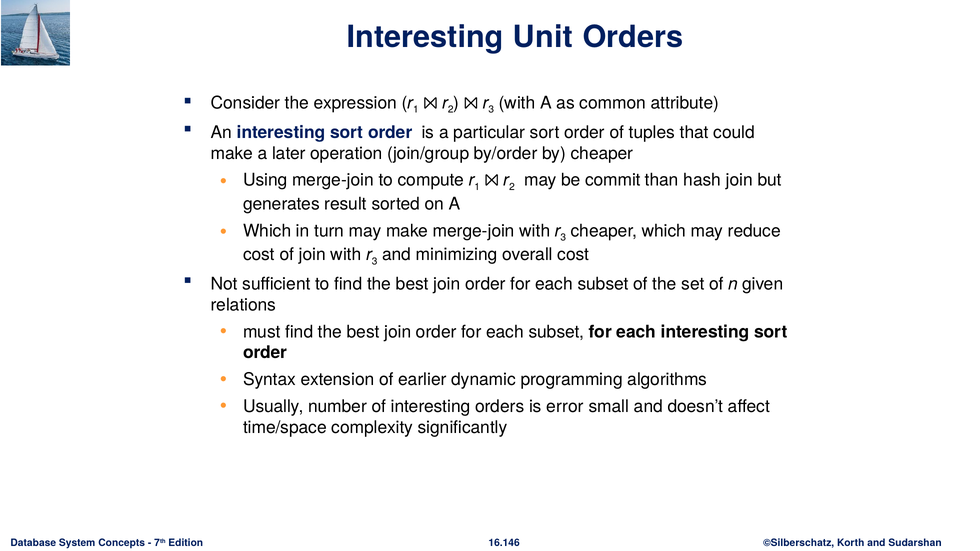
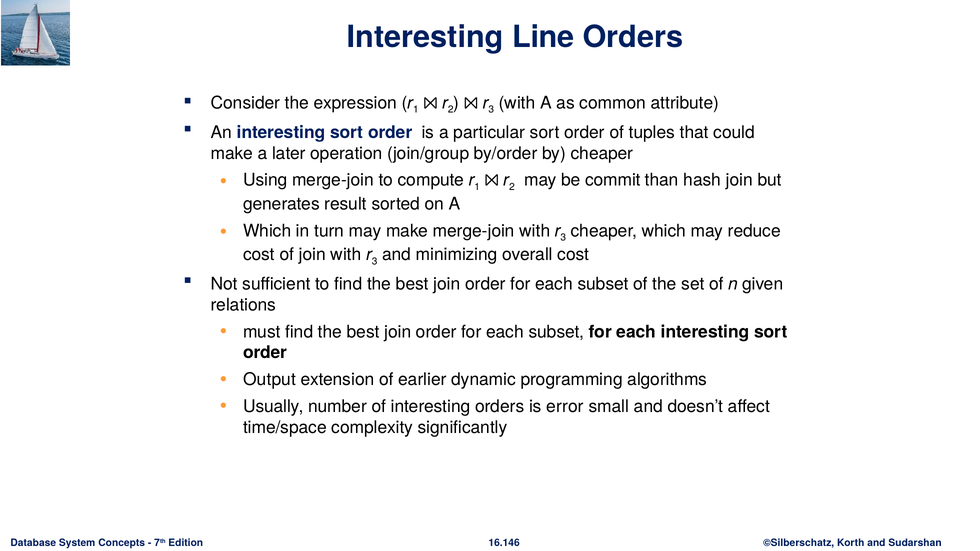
Unit: Unit -> Line (543, 37)
Syntax: Syntax -> Output (270, 380)
